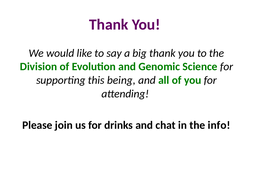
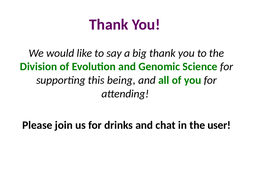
info: info -> user (219, 125)
